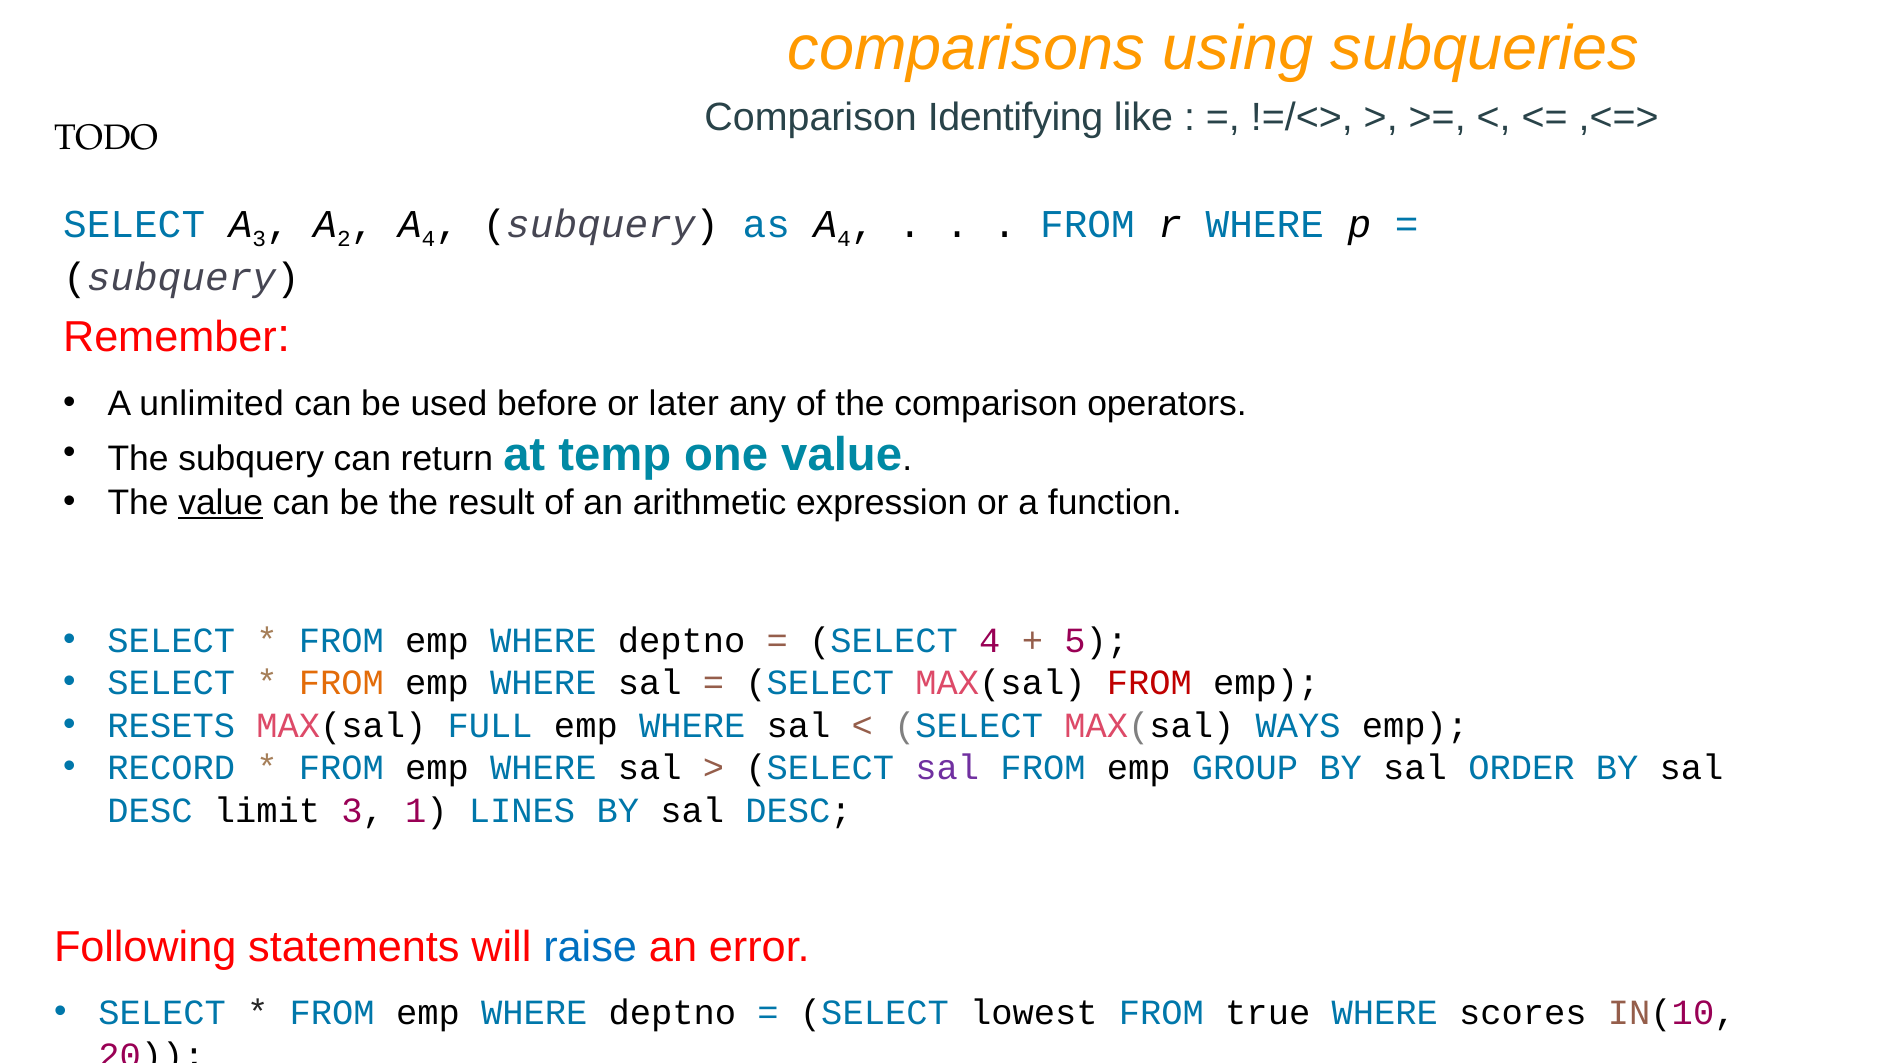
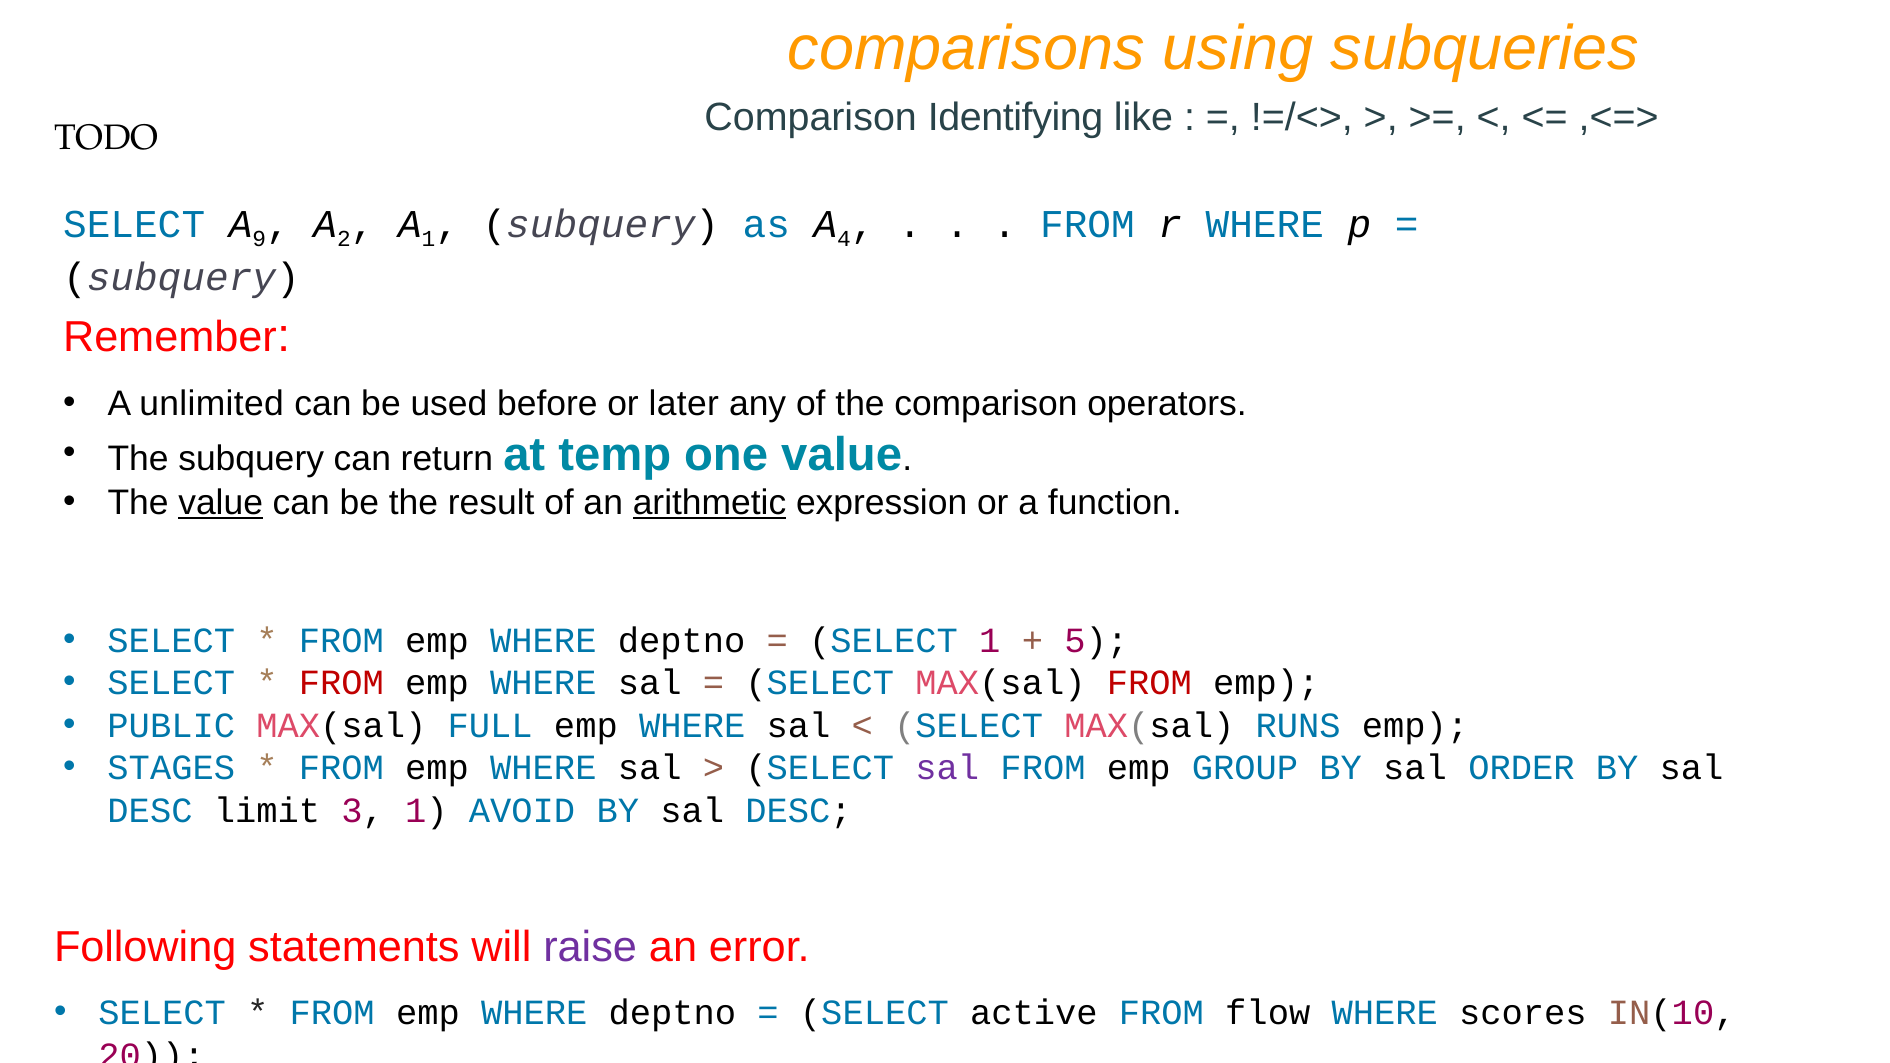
A 3: 3 -> 9 (259, 239)
4: 4 -> 1 (428, 239)
arithmetic underline: none -> present (709, 503)
SELECT 4: 4 -> 1 (990, 641)
FROM colour: orange -> red (341, 683)
RESETS: RESETS -> PUBLIC (171, 726)
WAYS: WAYS -> RUNS (1298, 726)
RECORD: RECORD -> STAGES (171, 768)
LINES: LINES -> AVOID (522, 811)
raise colour: blue -> purple (590, 947)
lowest: lowest -> active (1034, 1013)
true: true -> flow (1268, 1013)
